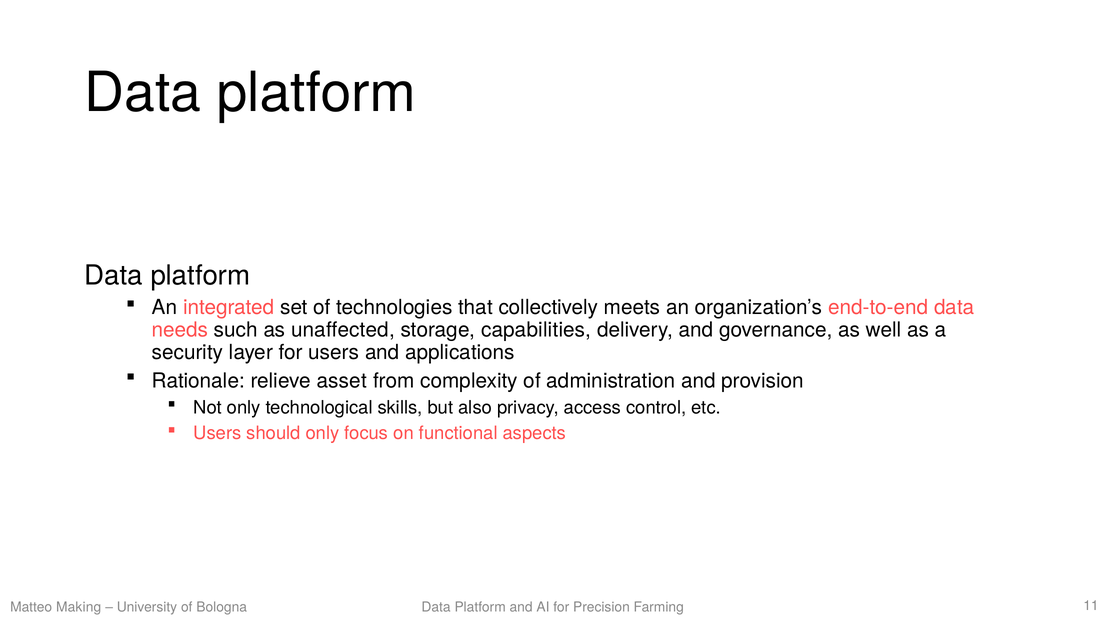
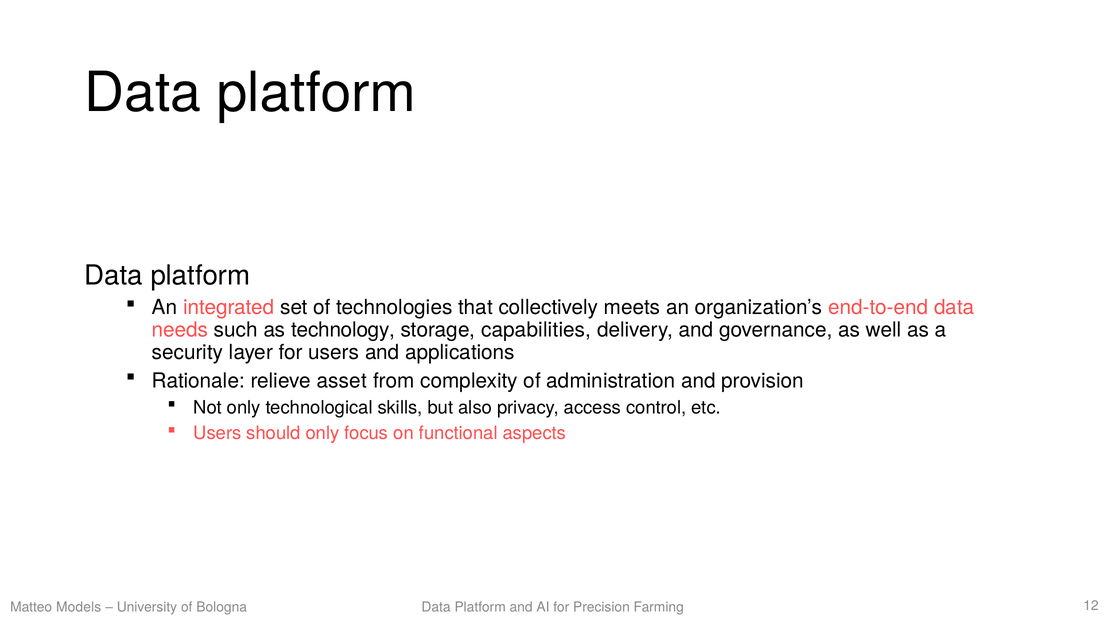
unaffected: unaffected -> technology (343, 330)
Making: Making -> Models (79, 607)
11: 11 -> 12 (1091, 605)
